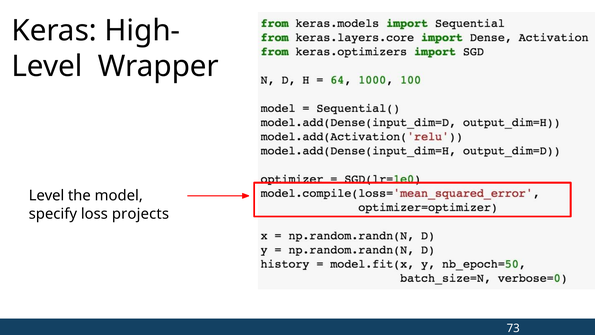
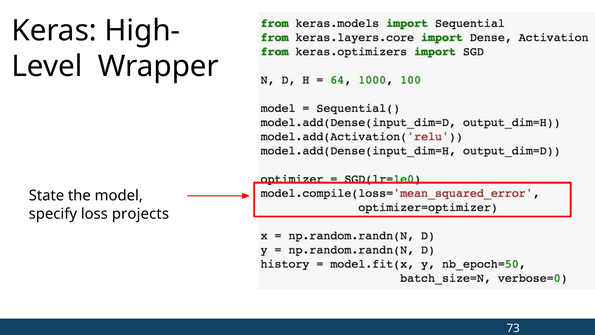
Level: Level -> State (46, 195)
